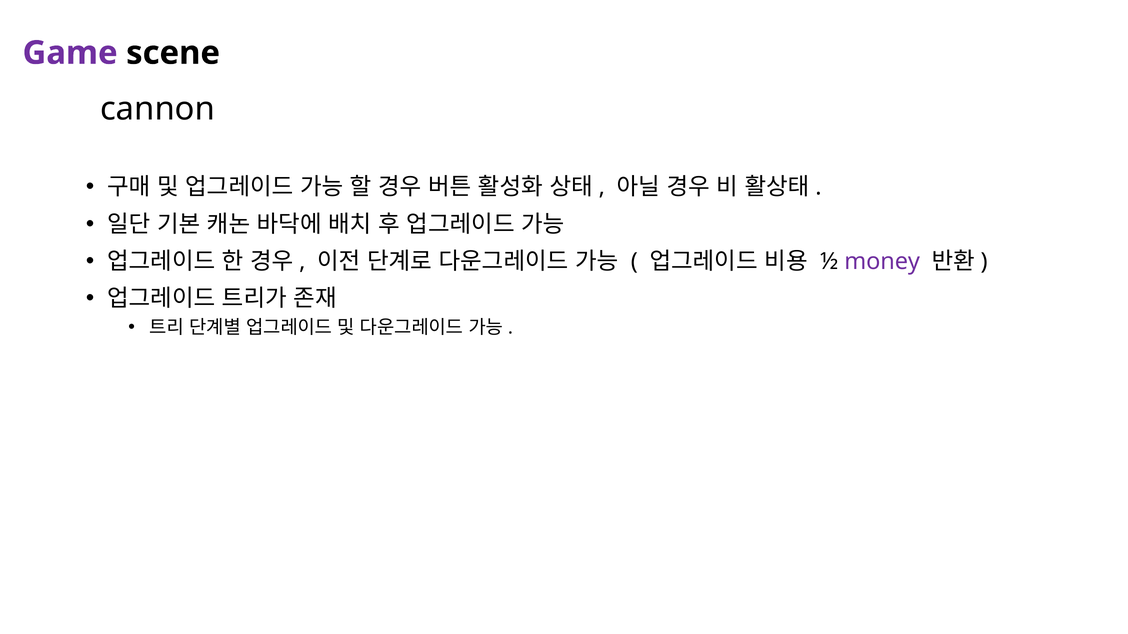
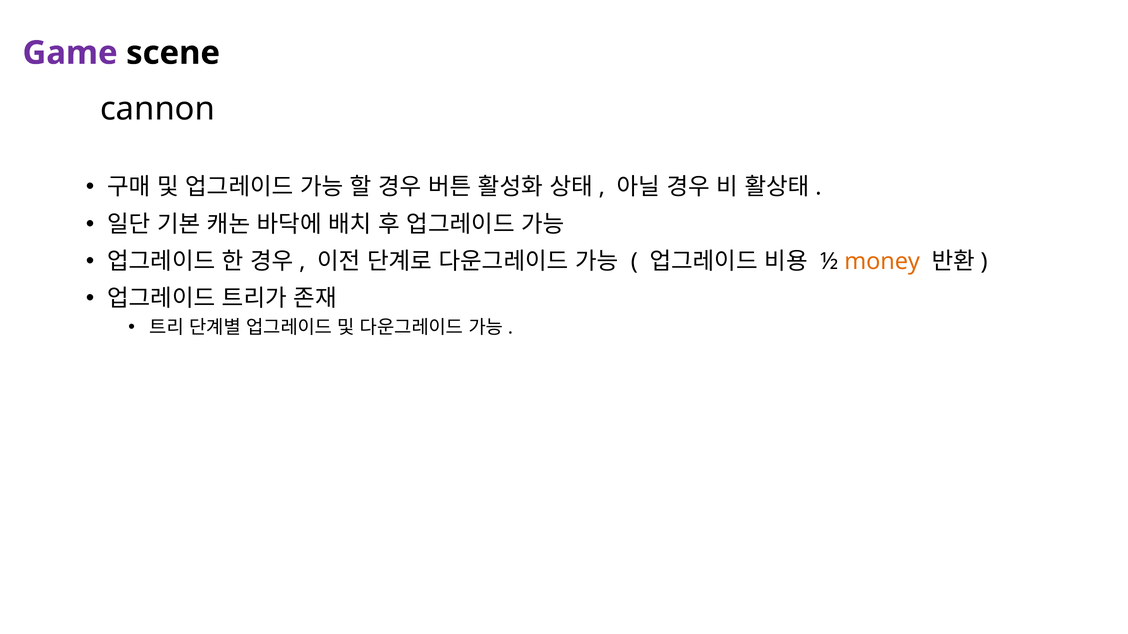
money colour: purple -> orange (882, 262)
